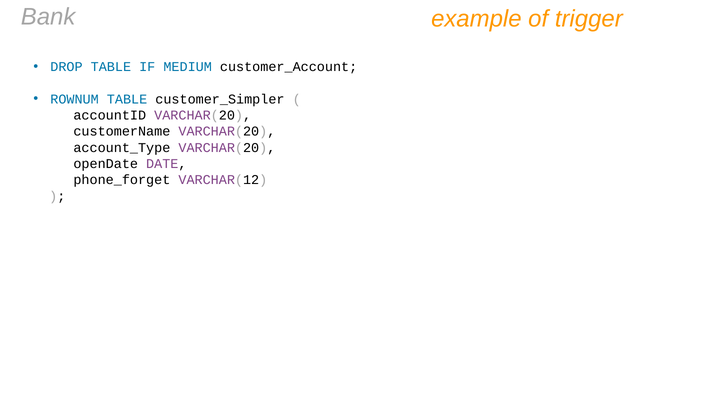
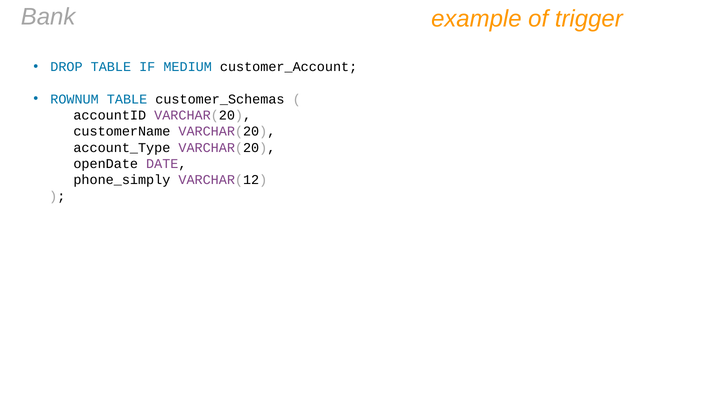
customer_Simpler: customer_Simpler -> customer_Schemas (220, 99)
phone_forget: phone_forget -> phone_simply (122, 180)
